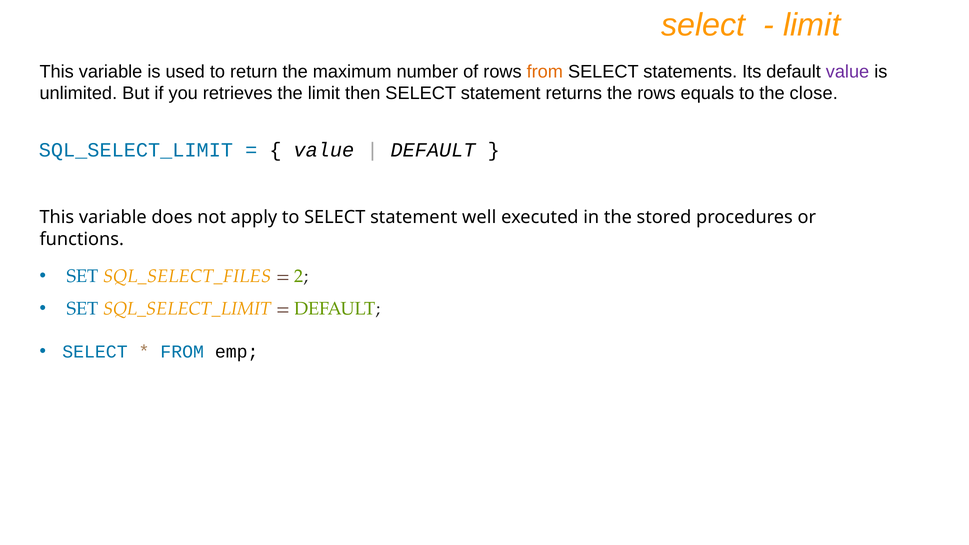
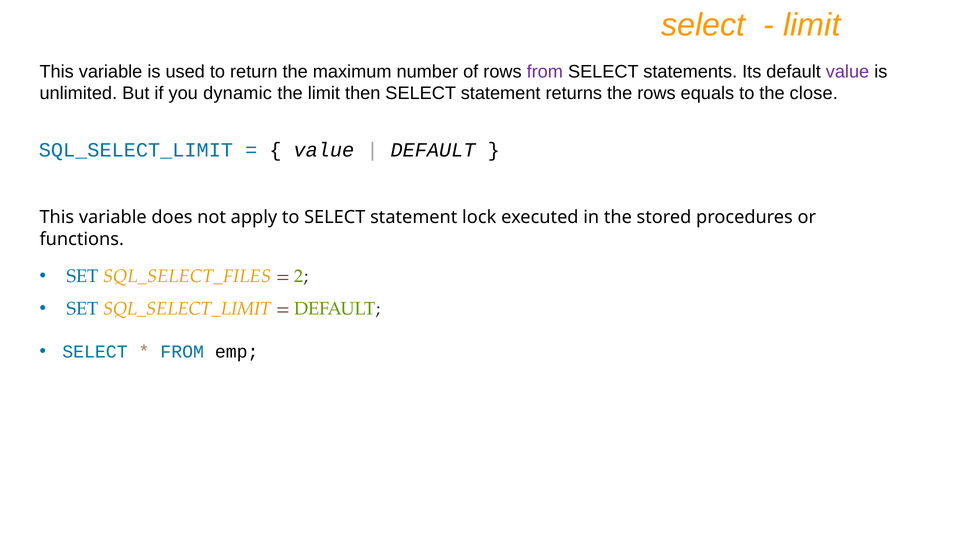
from colour: orange -> purple (545, 72)
retrieves: retrieves -> dynamic (238, 93)
well: well -> lock (479, 217)
